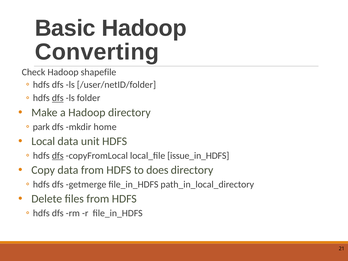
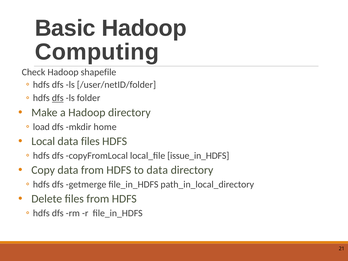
Converting: Converting -> Computing (97, 52)
park: park -> load (41, 127)
data unit: unit -> files (90, 141)
dfs underline: present -> none (58, 156)
to does: does -> data (157, 170)
